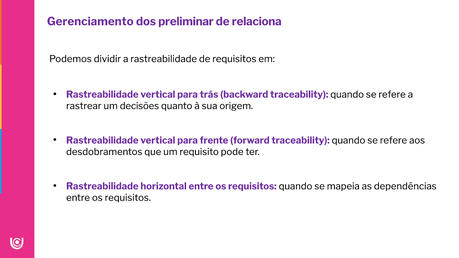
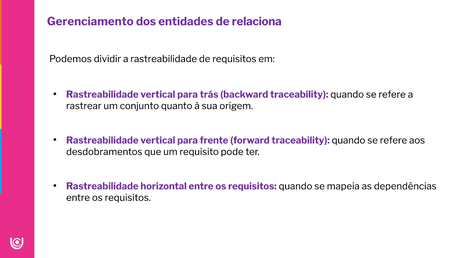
preliminar: preliminar -> entidades (186, 22)
decisões: decisões -> conjunto (139, 106)
